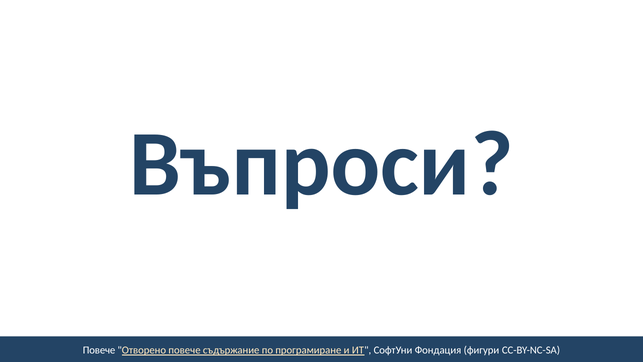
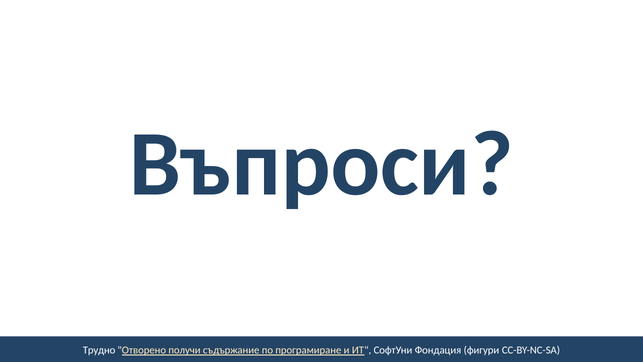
Повече: Повече -> Трудно (99, 350)
Отворено повече: повече -> получи (185, 350)
